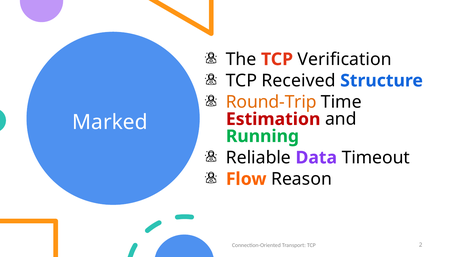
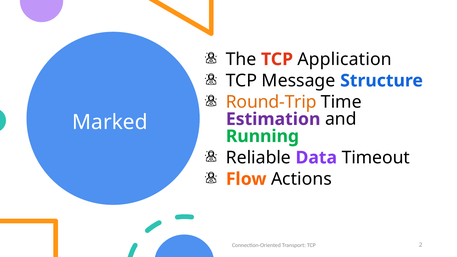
Verification: Verification -> Application (345, 59)
Received: Received -> Message (299, 81)
Estimation colour: red -> purple (273, 119)
Reason: Reason -> Actions (301, 179)
